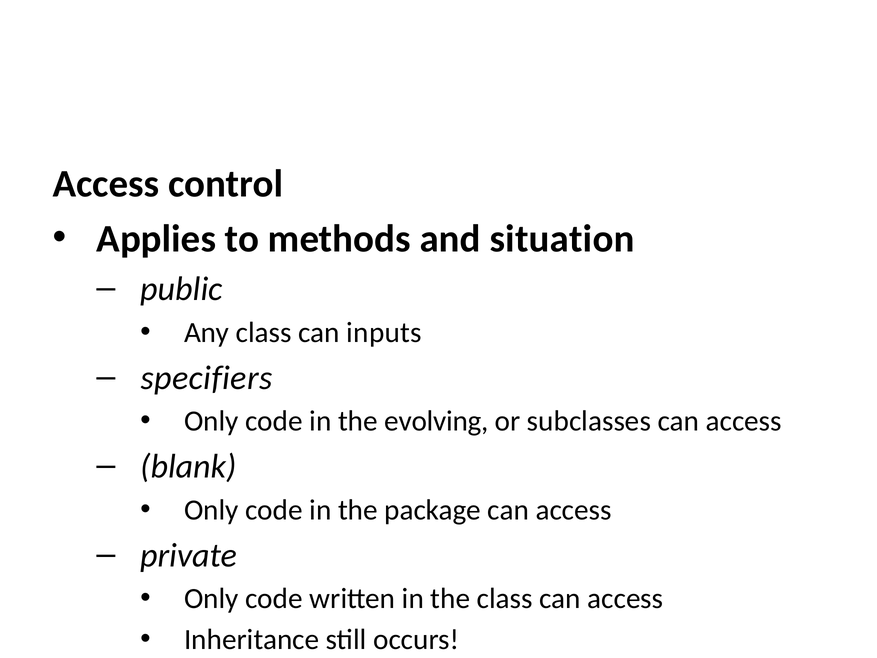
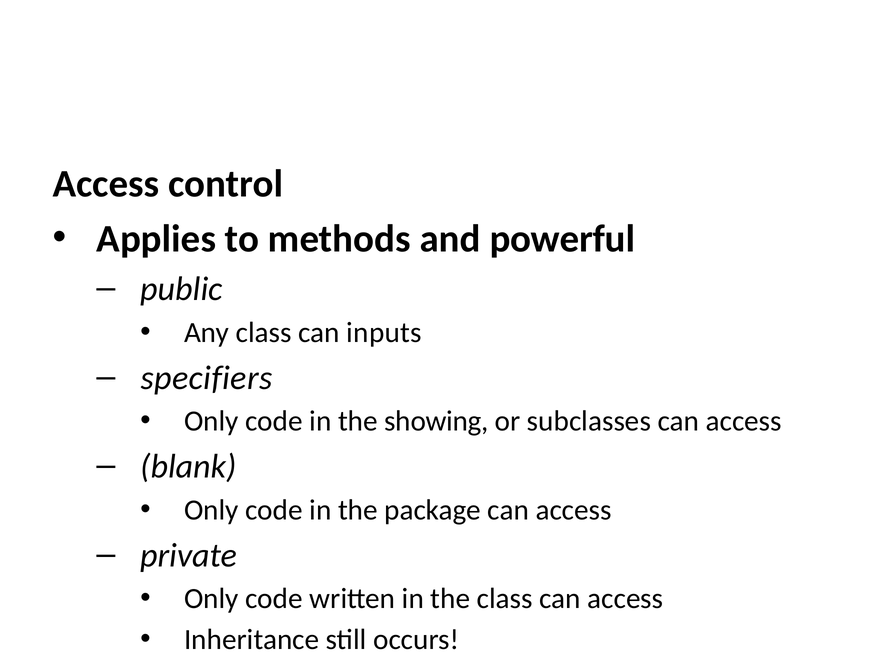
situation: situation -> powerful (562, 239)
evolving: evolving -> showing (436, 421)
